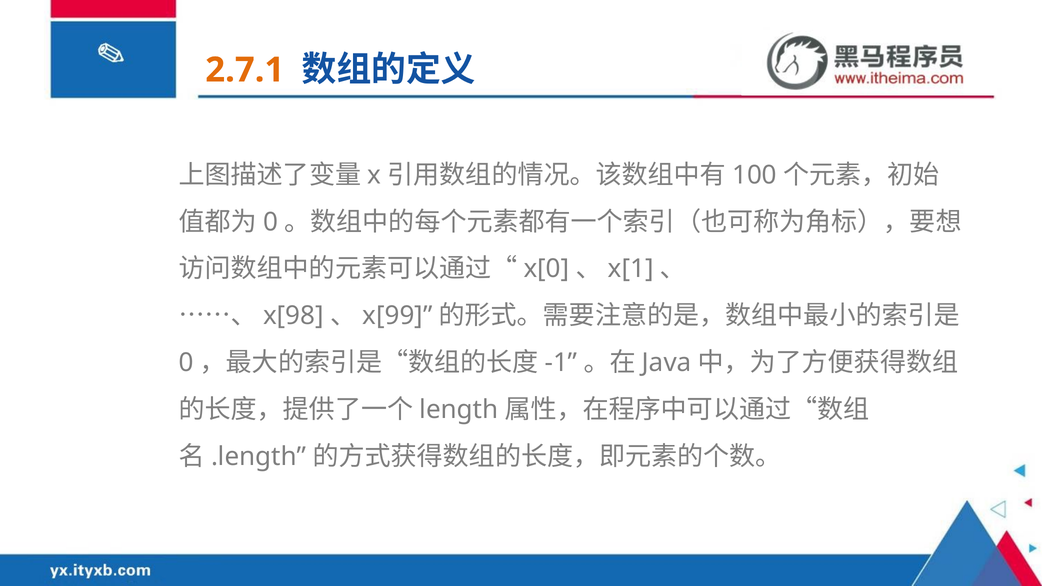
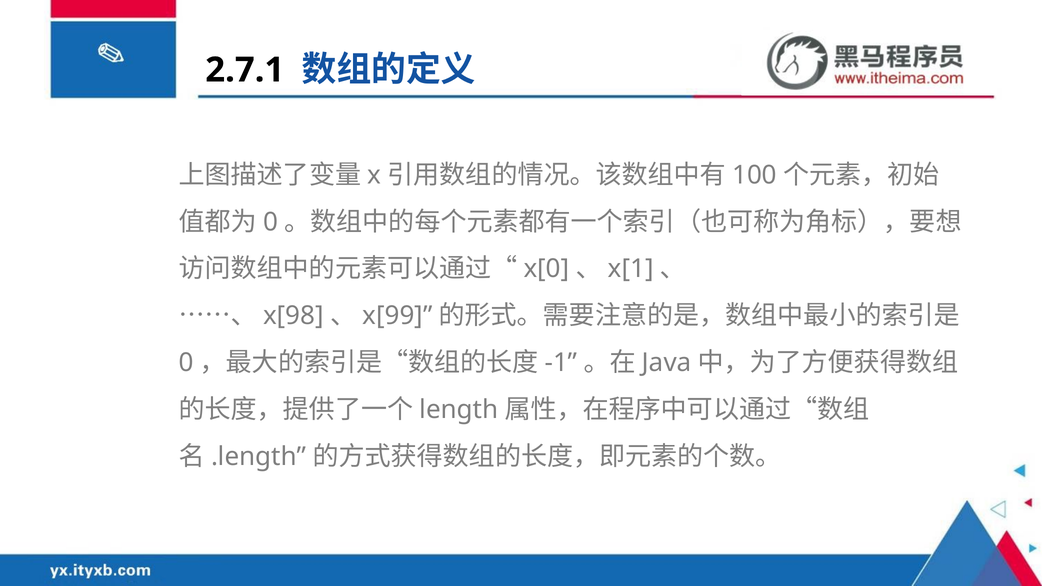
2.7.1 colour: orange -> black (245, 70)
